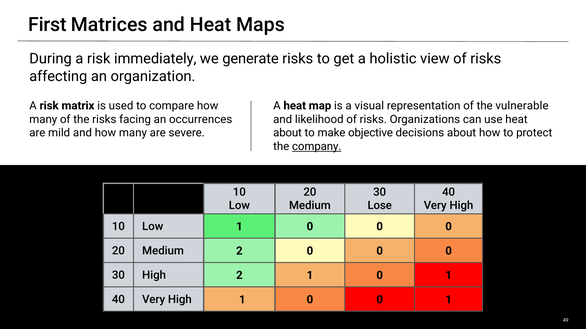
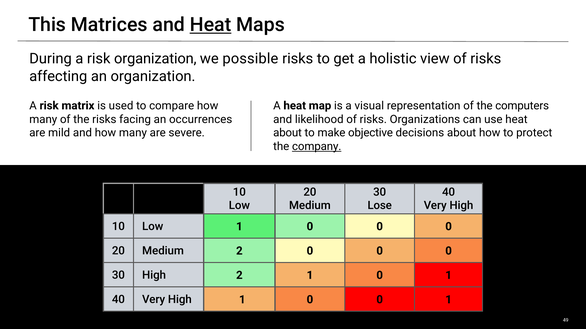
First: First -> This (47, 25)
Heat underline: none -> present (211, 25)
risk immediately: immediately -> organization (155, 59)
generate: generate -> possible (250, 59)
vulnerable: vulnerable -> computers (522, 106)
